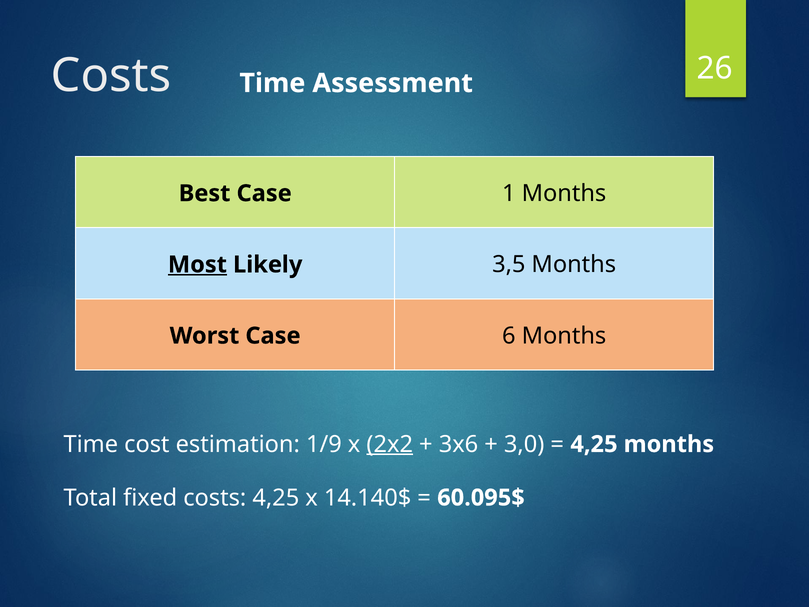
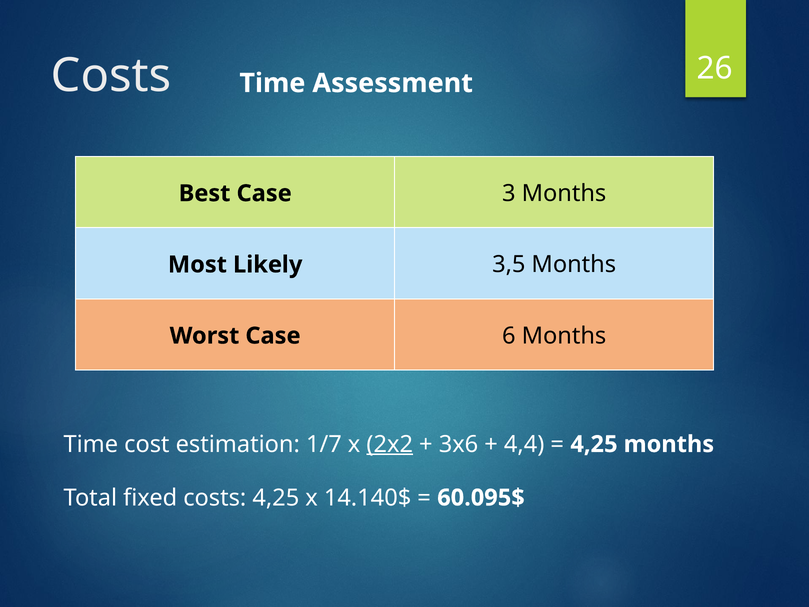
1: 1 -> 3 (509, 193)
Most underline: present -> none (197, 265)
1/9: 1/9 -> 1/7 (324, 444)
3,0: 3,0 -> 4,4 (524, 444)
